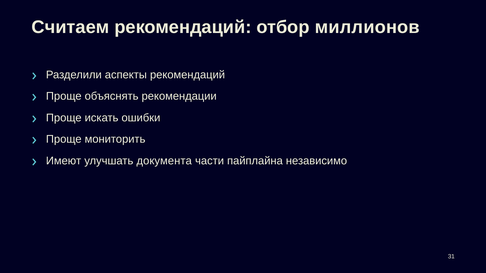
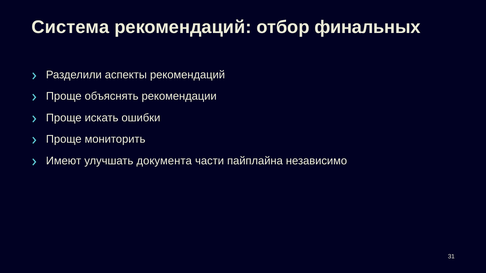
Считаем: Считаем -> Система (70, 27)
миллионов: миллионов -> финальных (367, 27)
